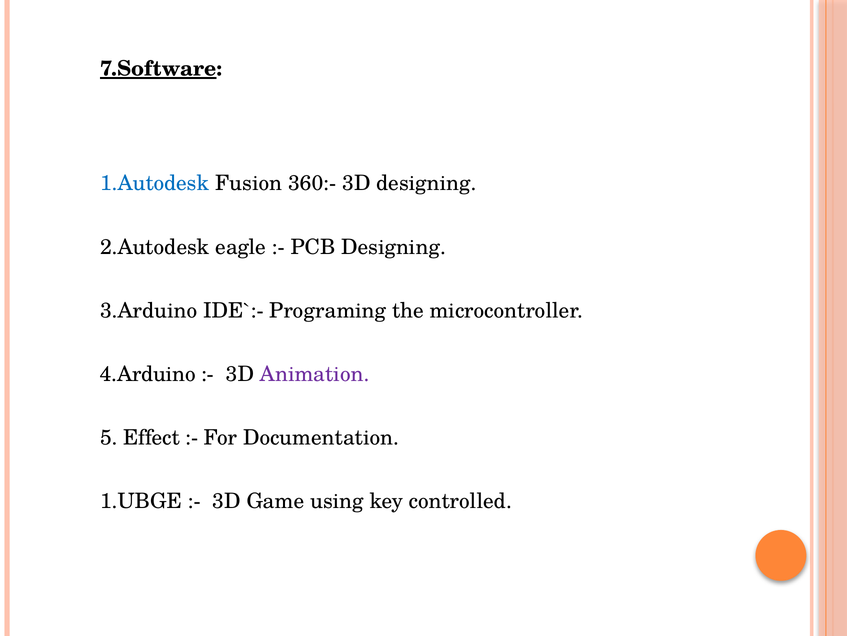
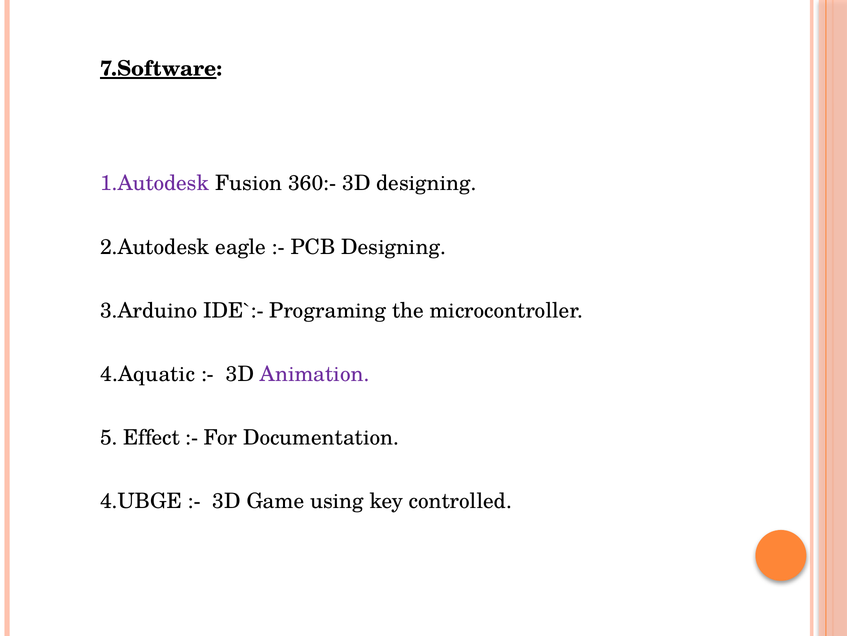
1.Autodesk colour: blue -> purple (155, 183)
4.Arduino: 4.Arduino -> 4.Aquatic (148, 374)
1.UBGE: 1.UBGE -> 4.UBGE (141, 501)
